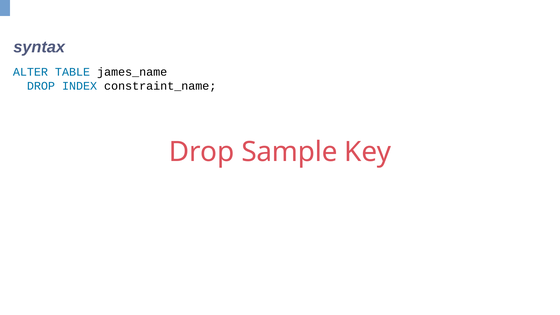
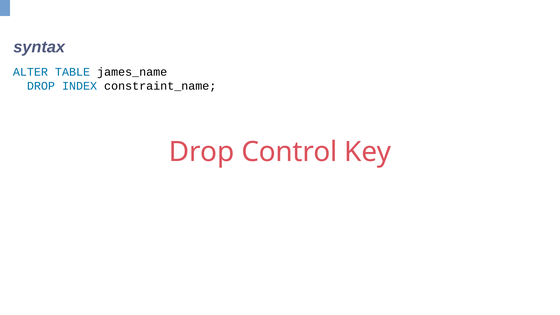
Sample: Sample -> Control (289, 152)
